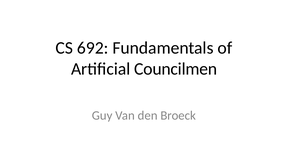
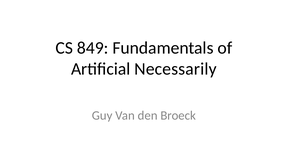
692: 692 -> 849 (93, 48)
Councilmen: Councilmen -> Necessarily (175, 69)
